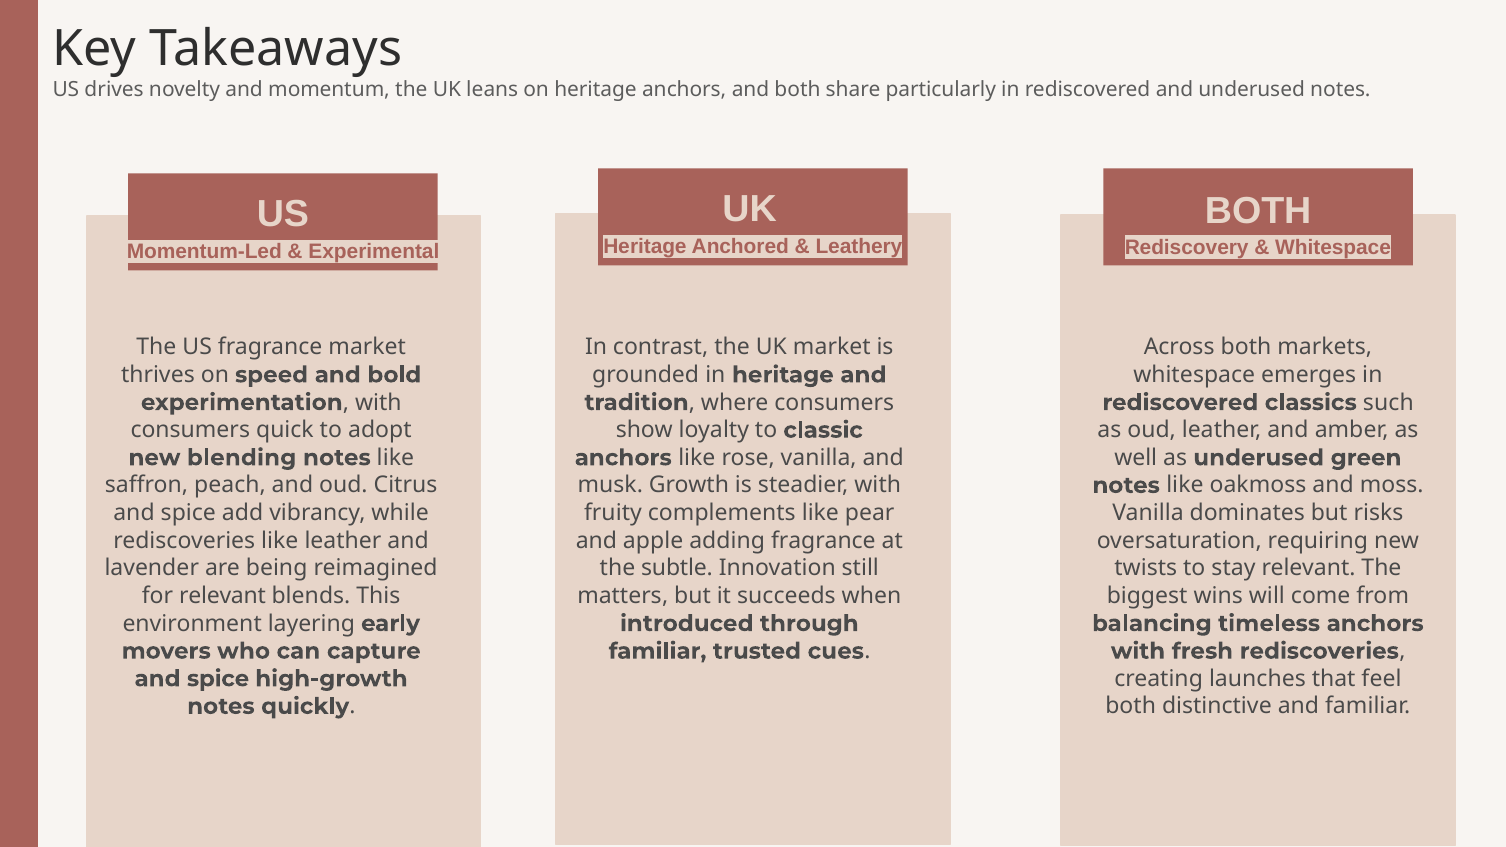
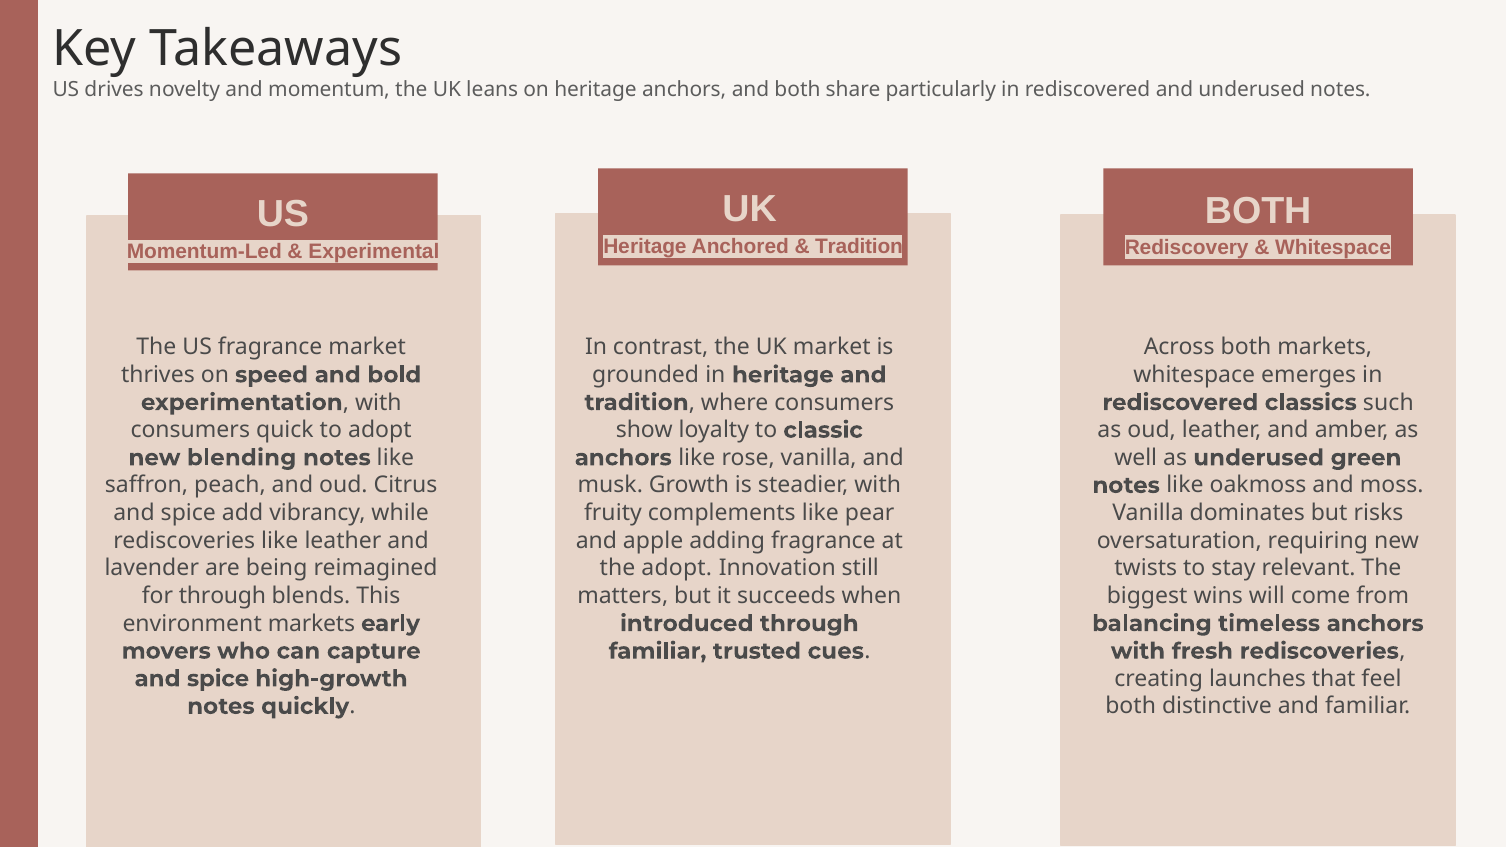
Leathery: Leathery -> Tradition (859, 247)
the subtle: subtle -> adopt (677, 568)
for relevant: relevant -> through (222, 596)
environment layering: layering -> markets (311, 624)
